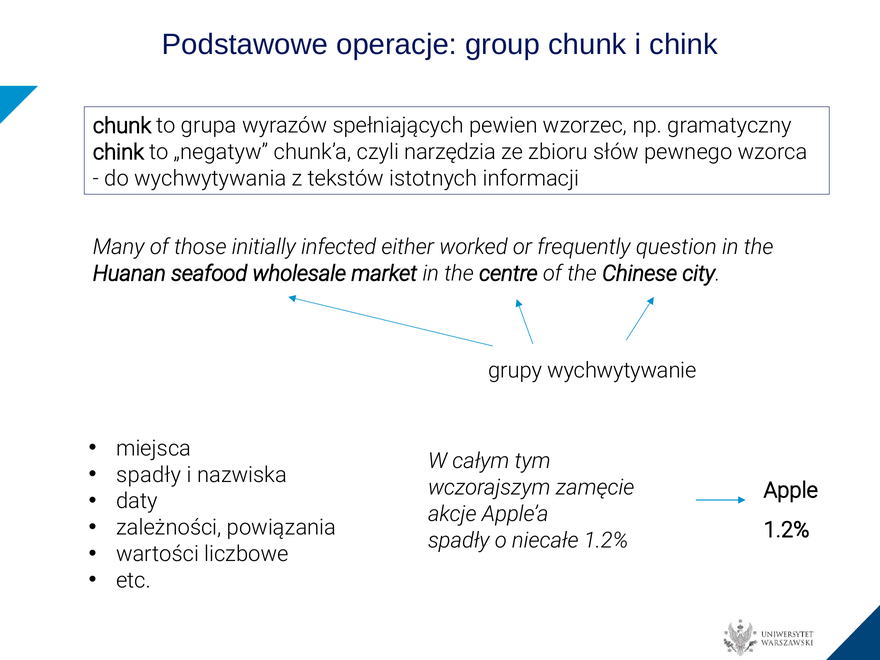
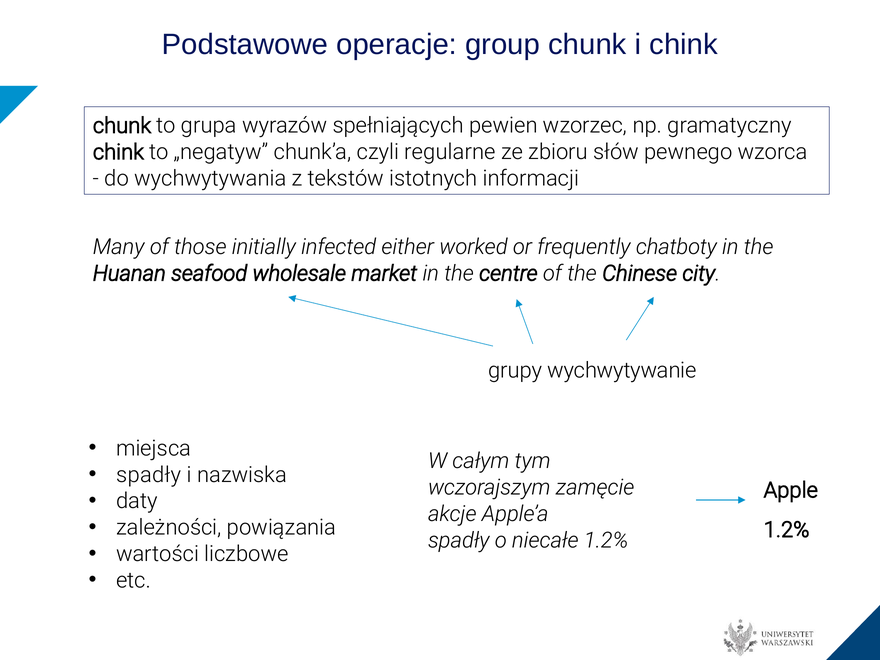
narzędzia: narzędzia -> regularne (450, 152)
question: question -> chatboty (676, 247)
